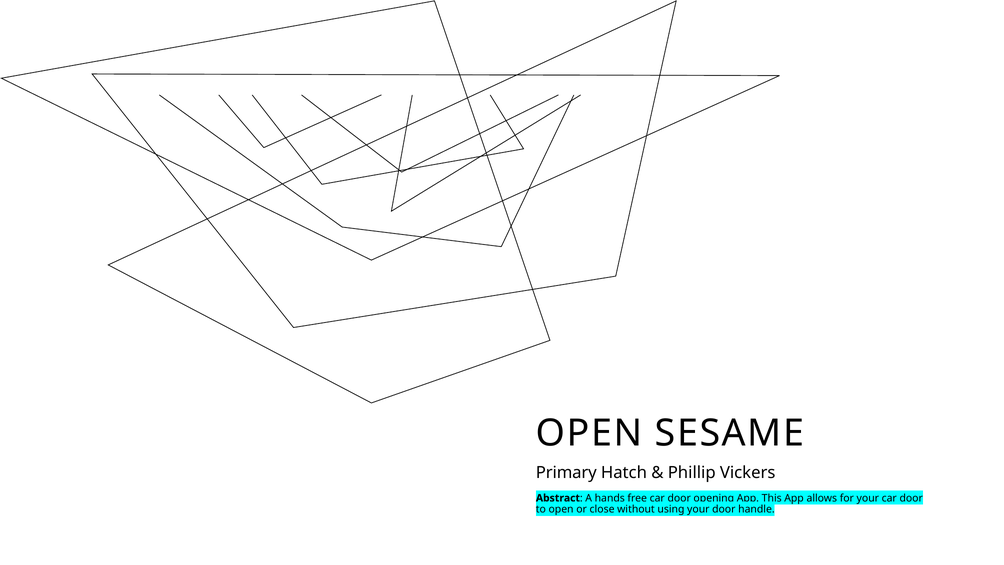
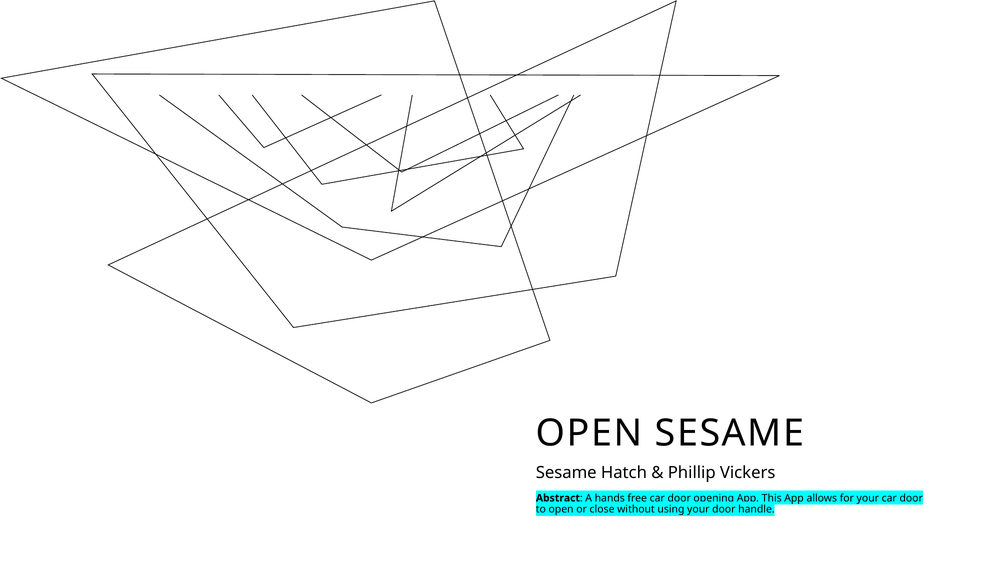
Primary: Primary -> Sesame (566, 473)
